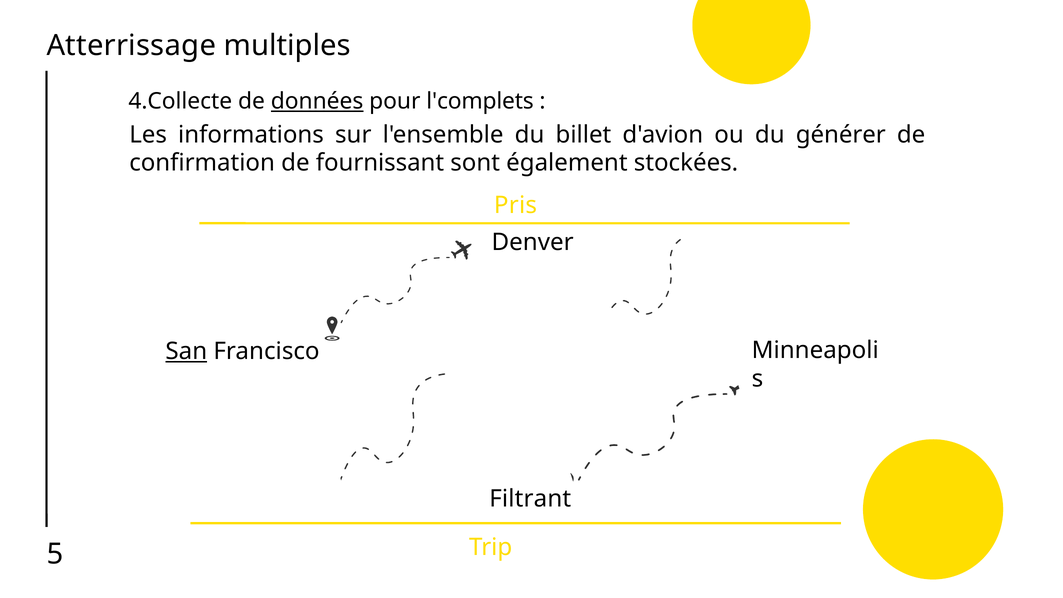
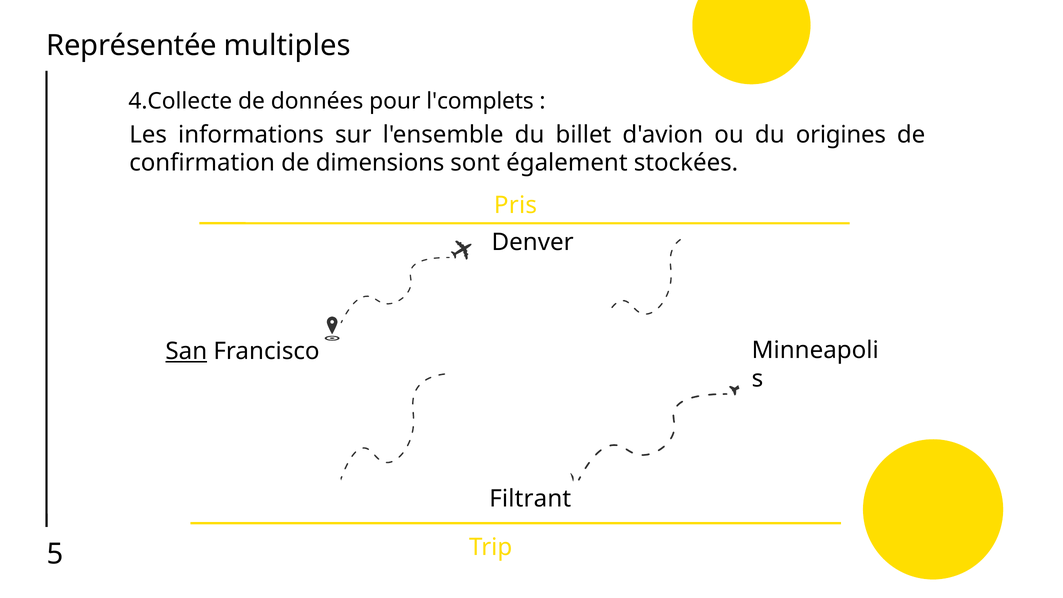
Atterrissage: Atterrissage -> Représentée (132, 46)
données underline: present -> none (317, 101)
générer: générer -> origines (841, 135)
fournissant: fournissant -> dimensions (380, 163)
